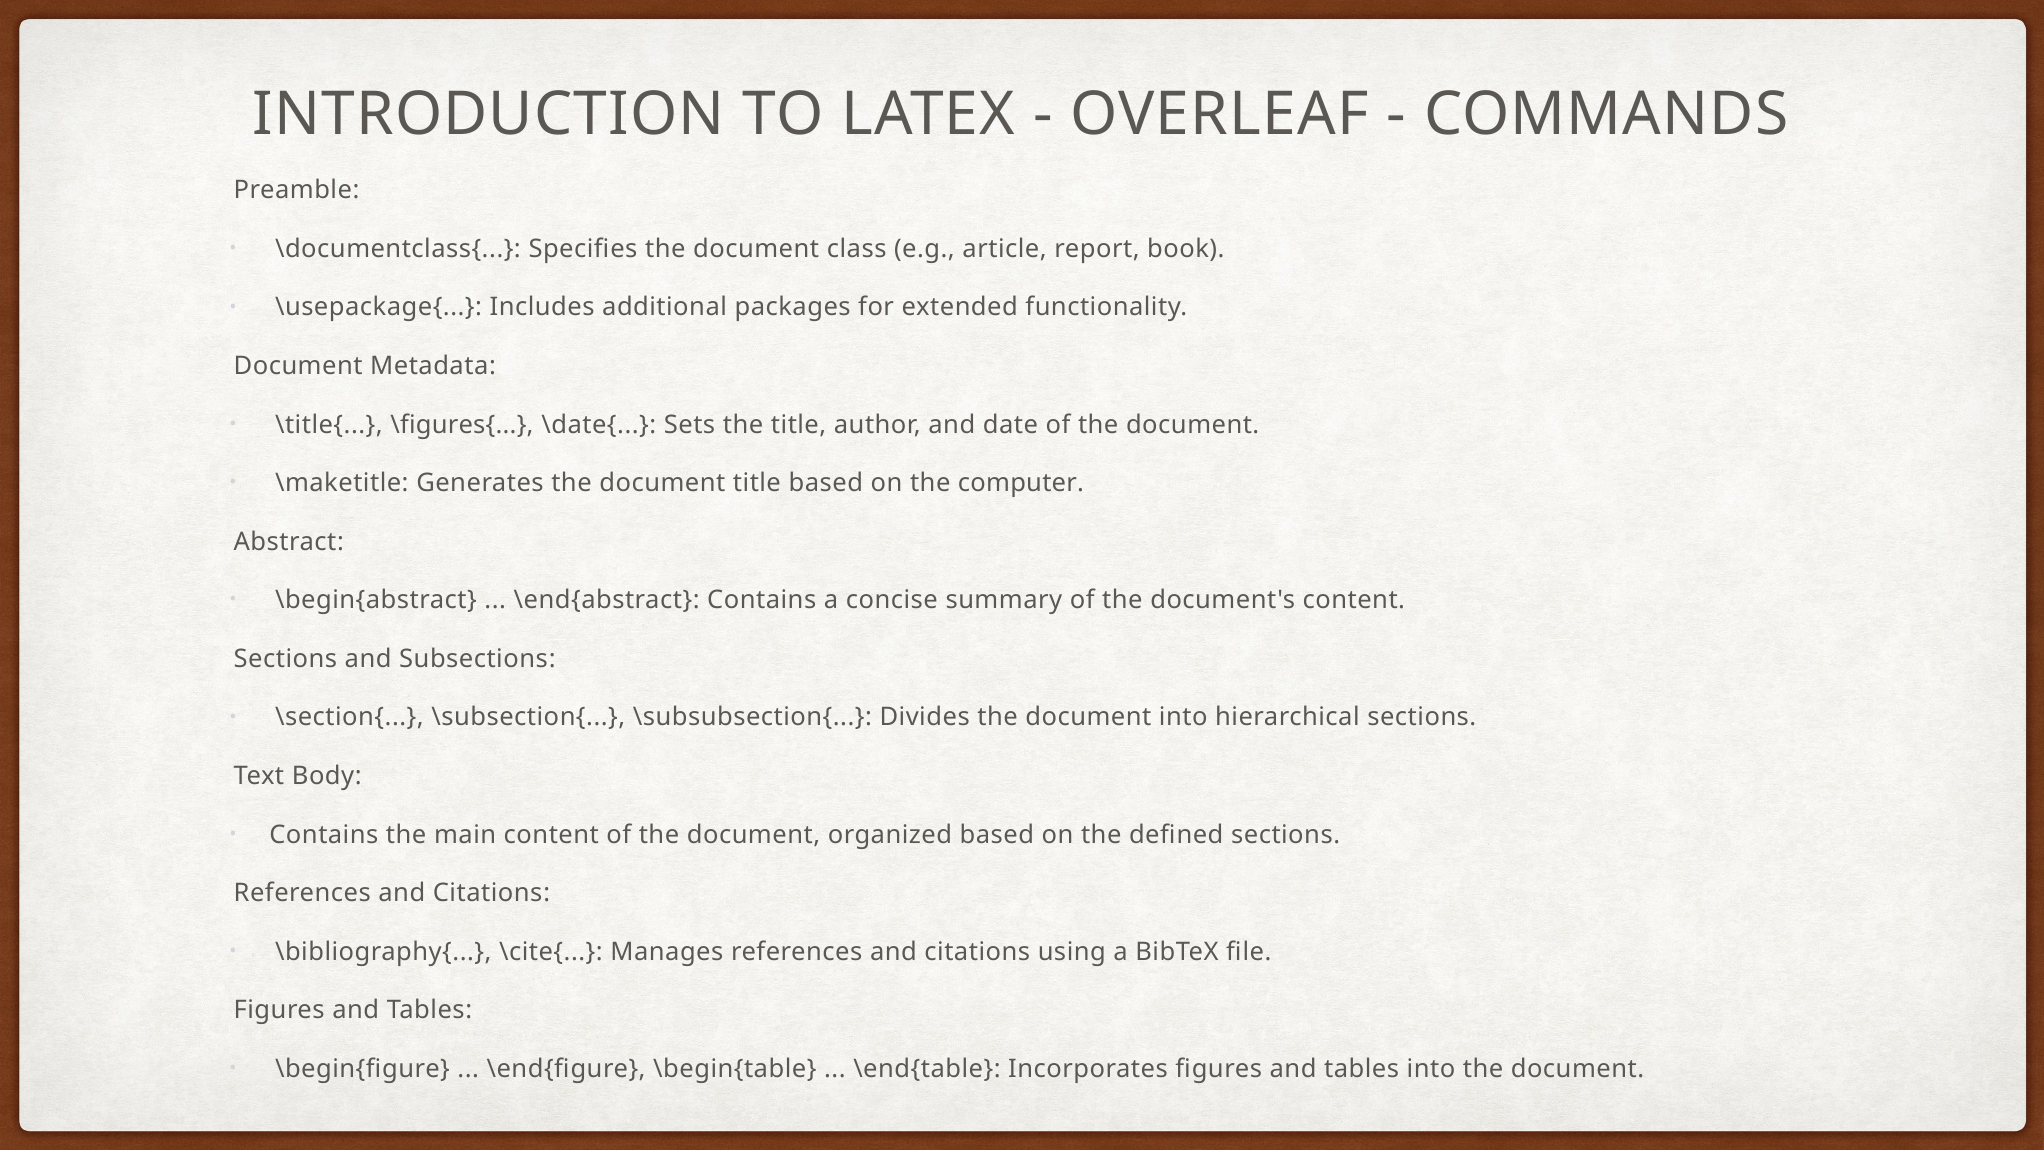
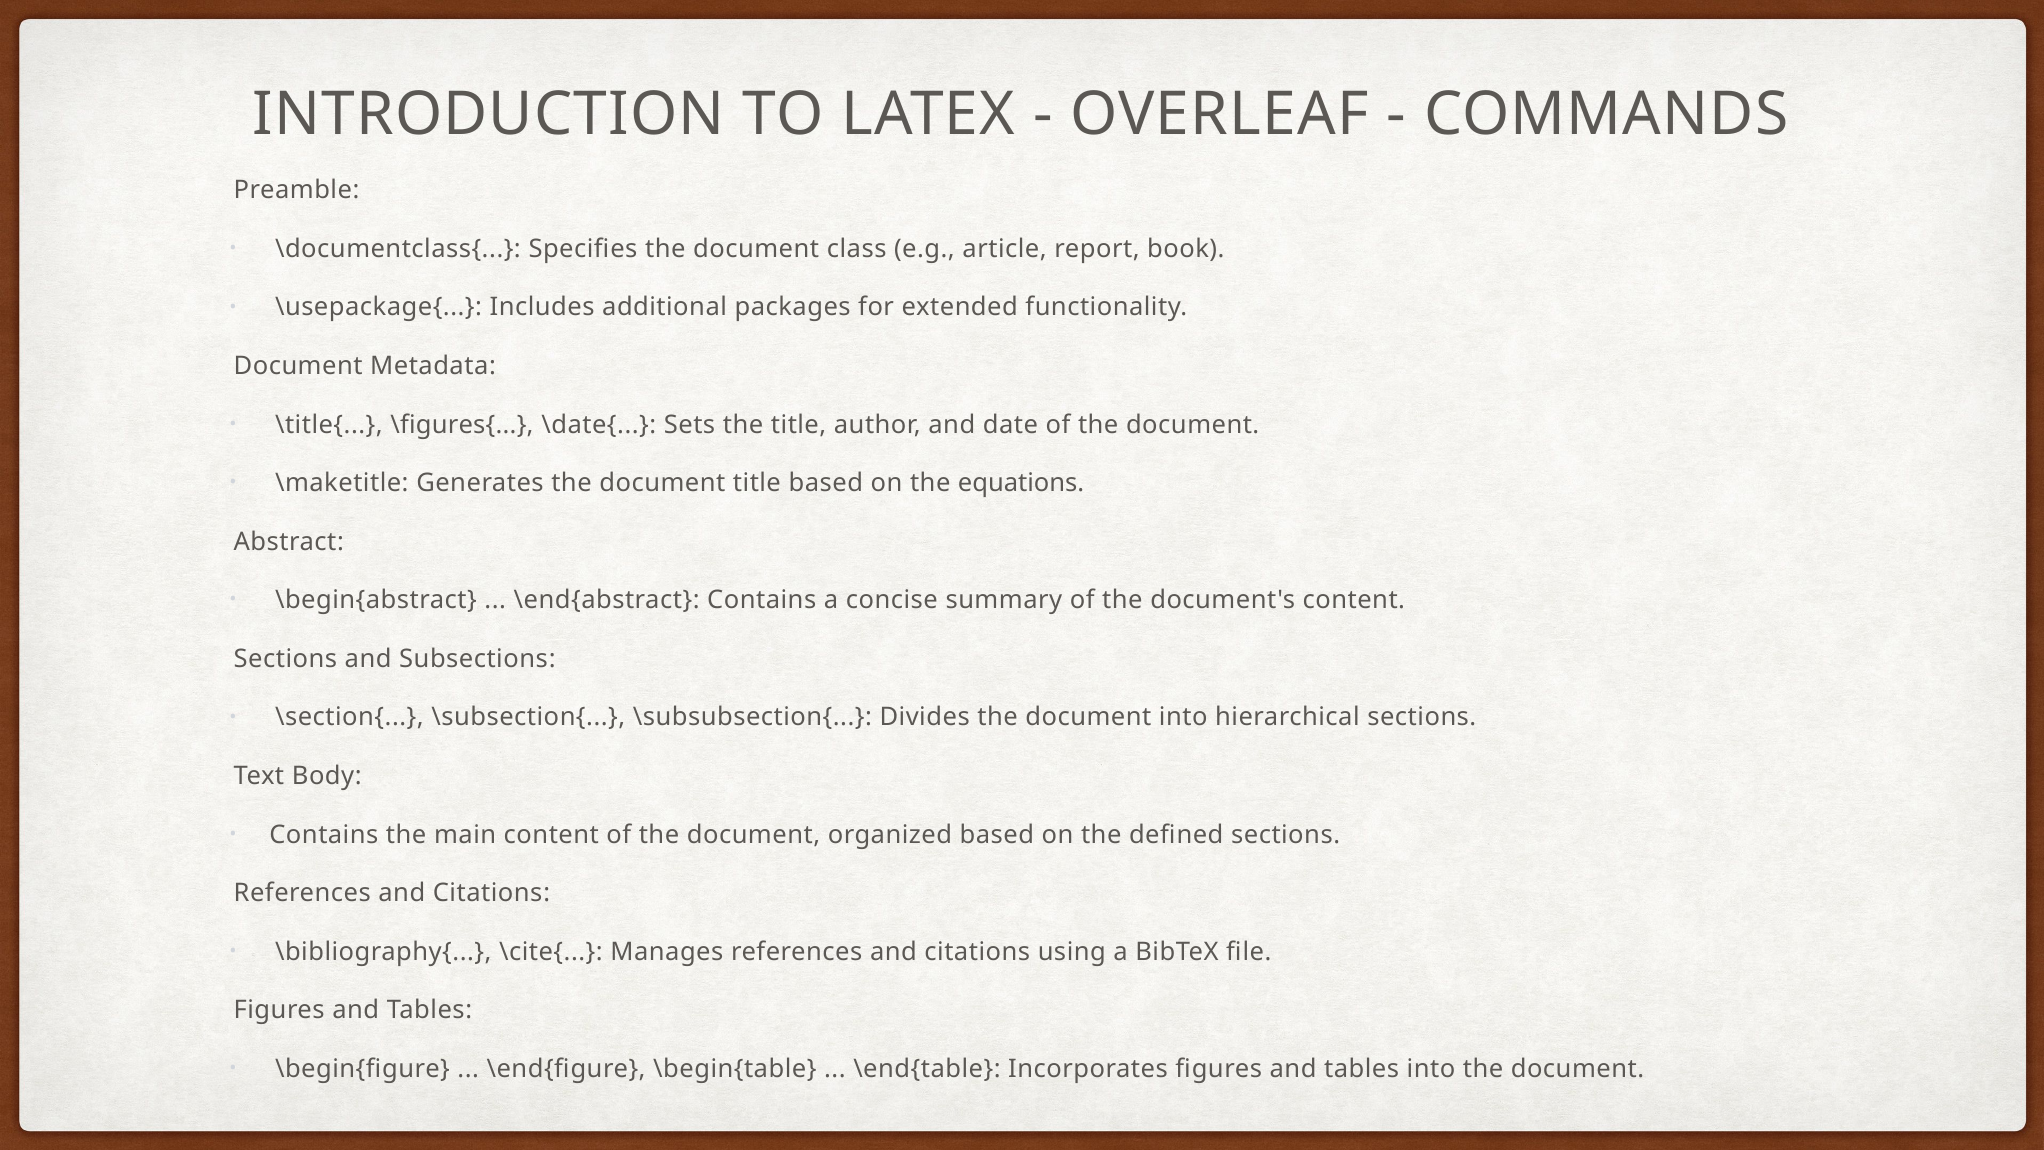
computer: computer -> equations (1021, 483)
